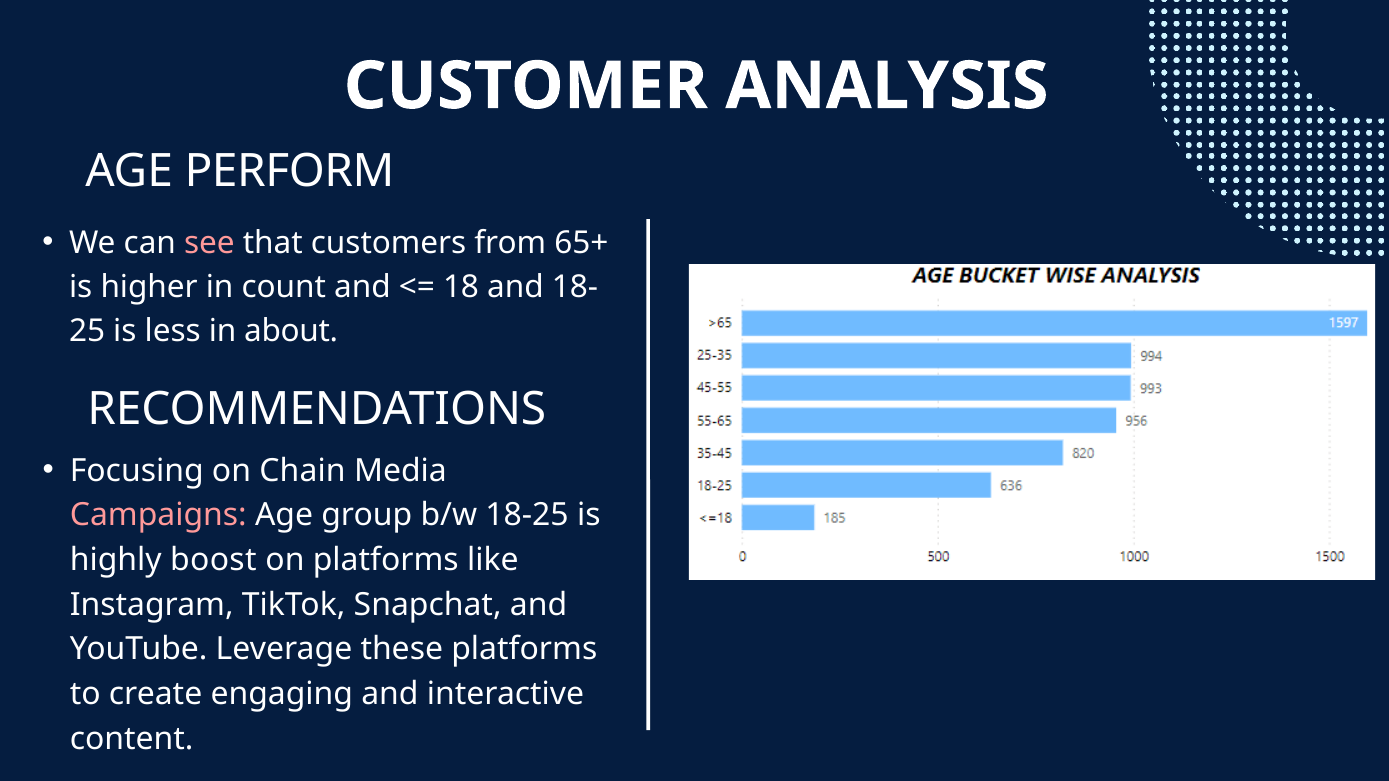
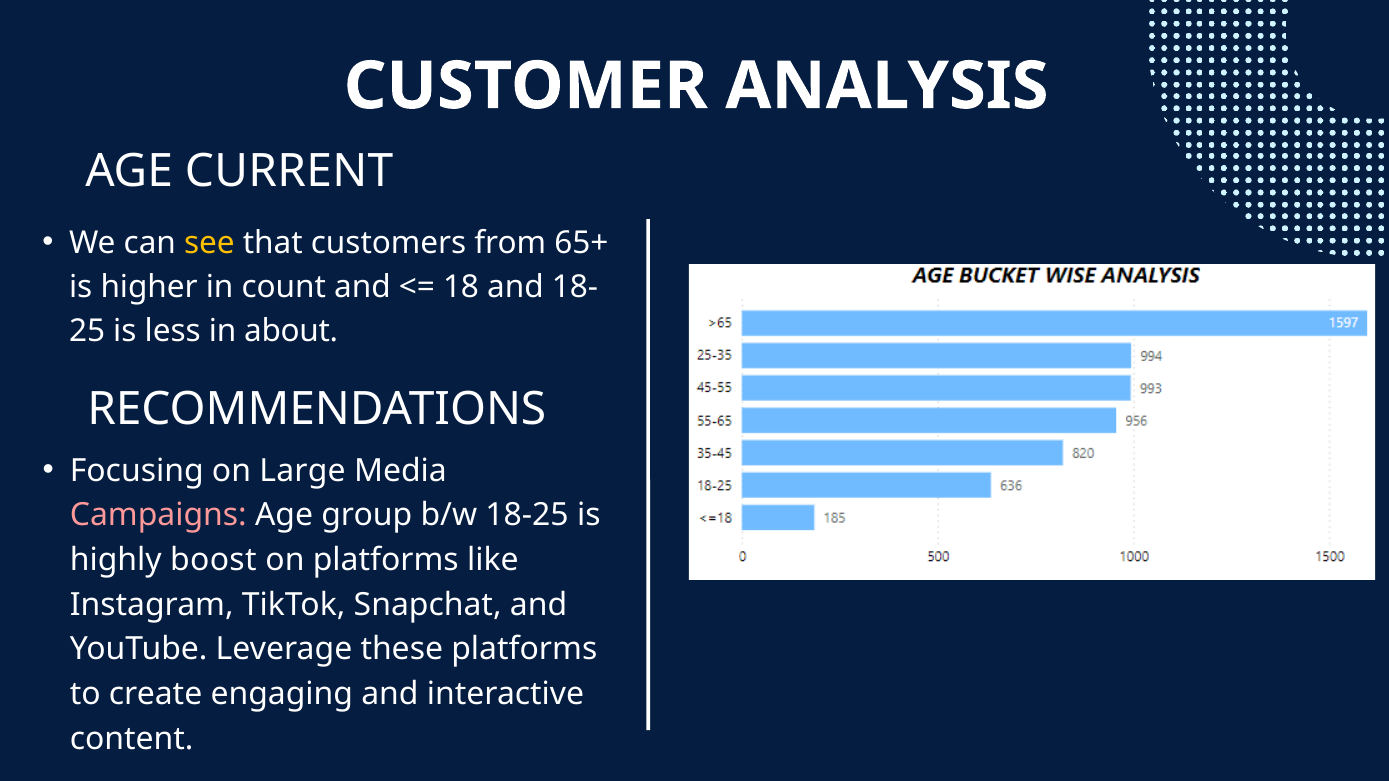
PERFORM: PERFORM -> CURRENT (289, 171)
see colour: pink -> yellow (209, 243)
Chain: Chain -> Large (302, 471)
